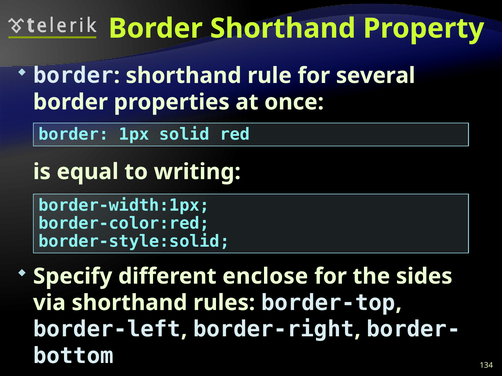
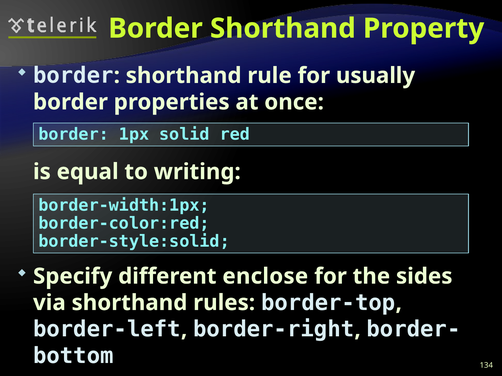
several: several -> usually (376, 76)
